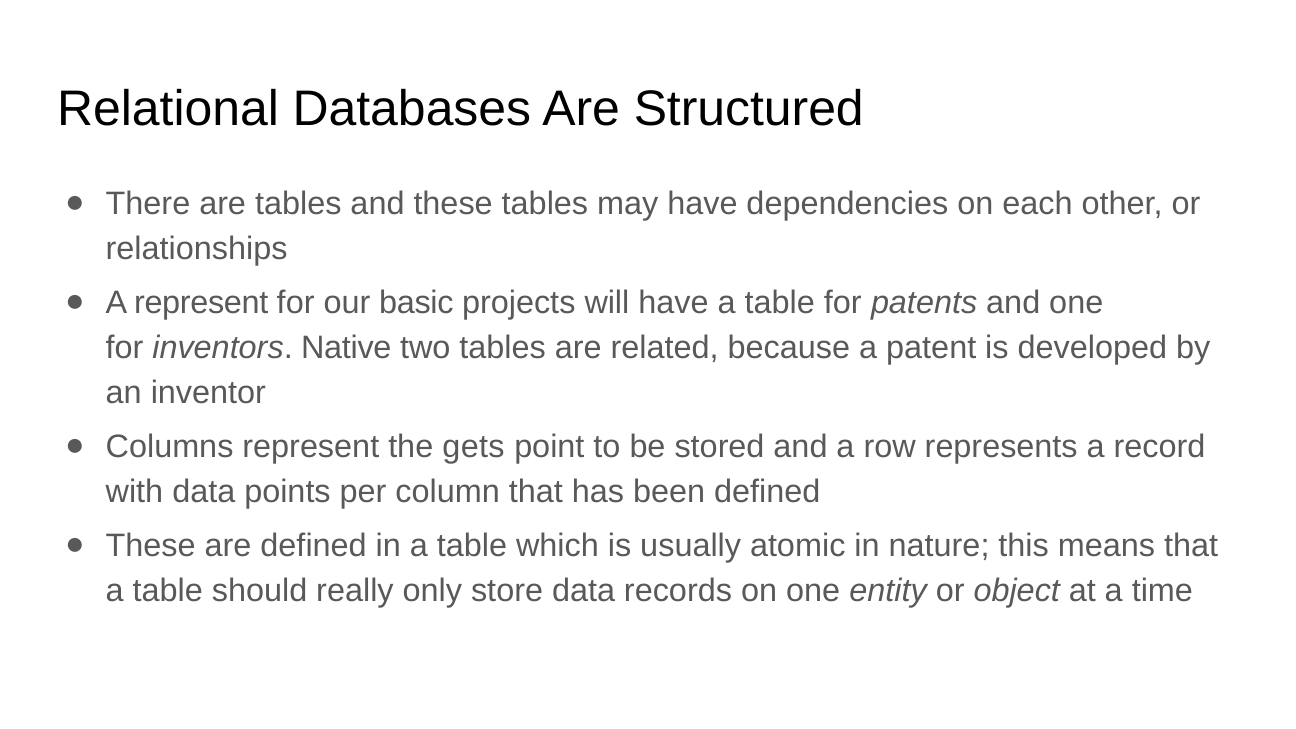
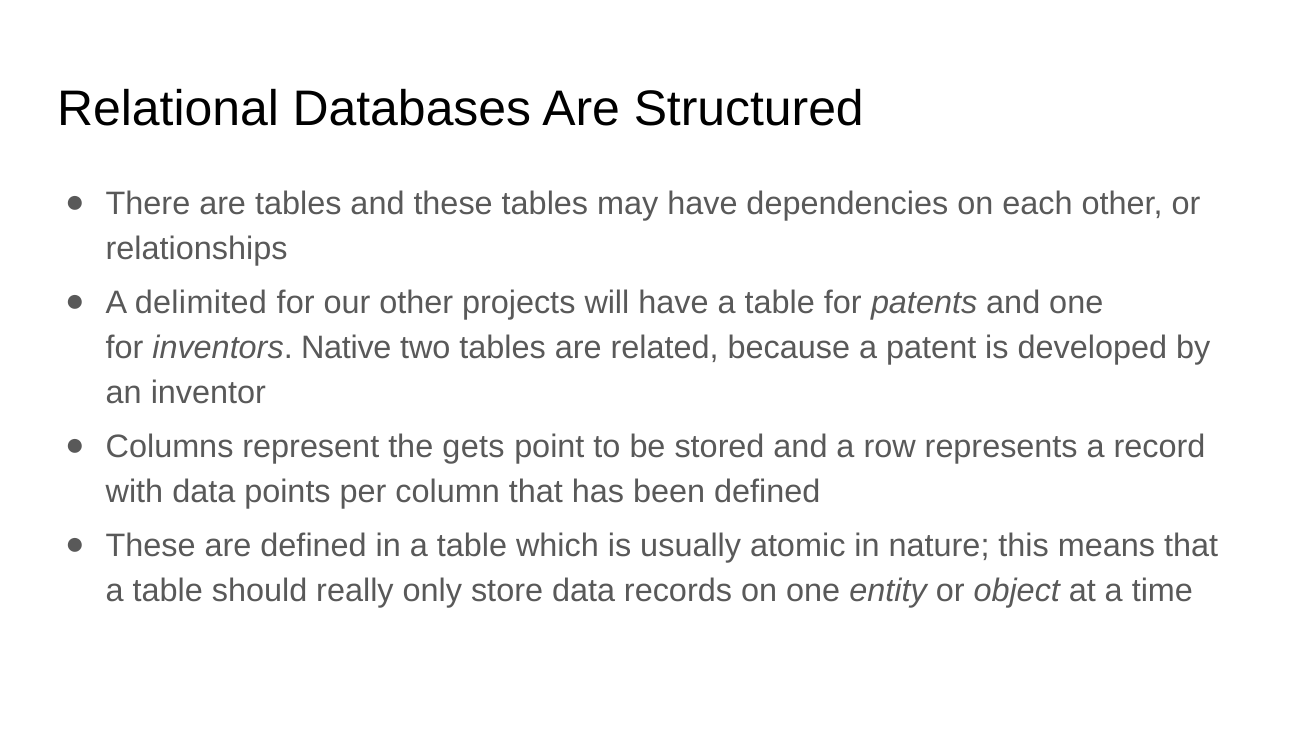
A represent: represent -> delimited (201, 303)
our basic: basic -> other (416, 303)
